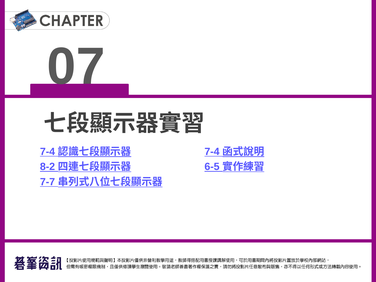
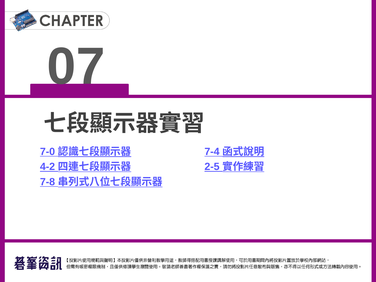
7-4: 7-4 -> 7-0 (47, 152)
8-2: 8-2 -> 4-2 (47, 167)
6-5: 6-5 -> 2-5 (212, 167)
7-7: 7-7 -> 7-8 (47, 182)
